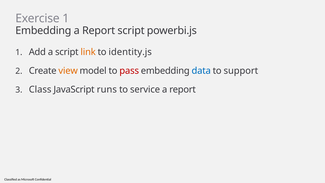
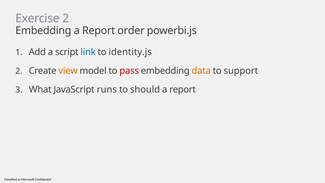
Exercise 1: 1 -> 2 (66, 18)
Report script: script -> order (131, 31)
link colour: orange -> blue (88, 52)
data colour: blue -> orange (201, 71)
Class: Class -> What (40, 90)
service: service -> should (145, 90)
